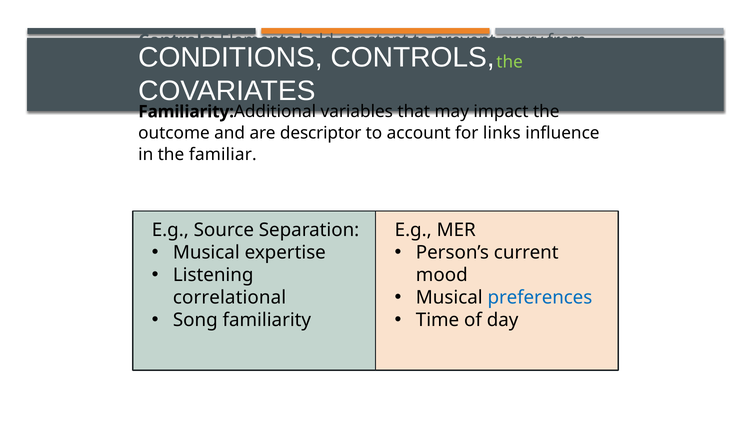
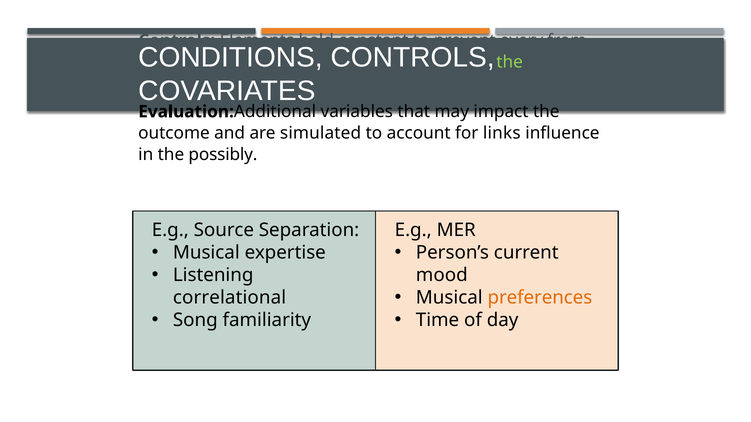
Familiarity: Familiarity -> Evaluation (186, 112)
descriptor: descriptor -> simulated (321, 133)
familiar: familiar -> possibly (223, 154)
preferences colour: blue -> orange (540, 298)
